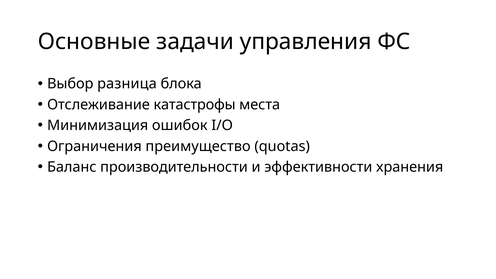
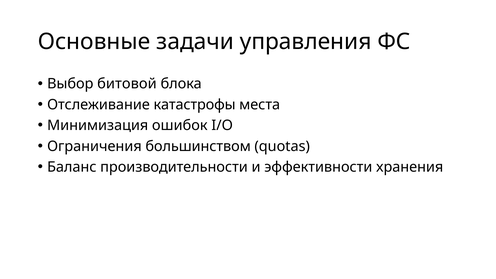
разница: разница -> битовой (127, 84)
преимущество: преимущество -> большинством (198, 146)
